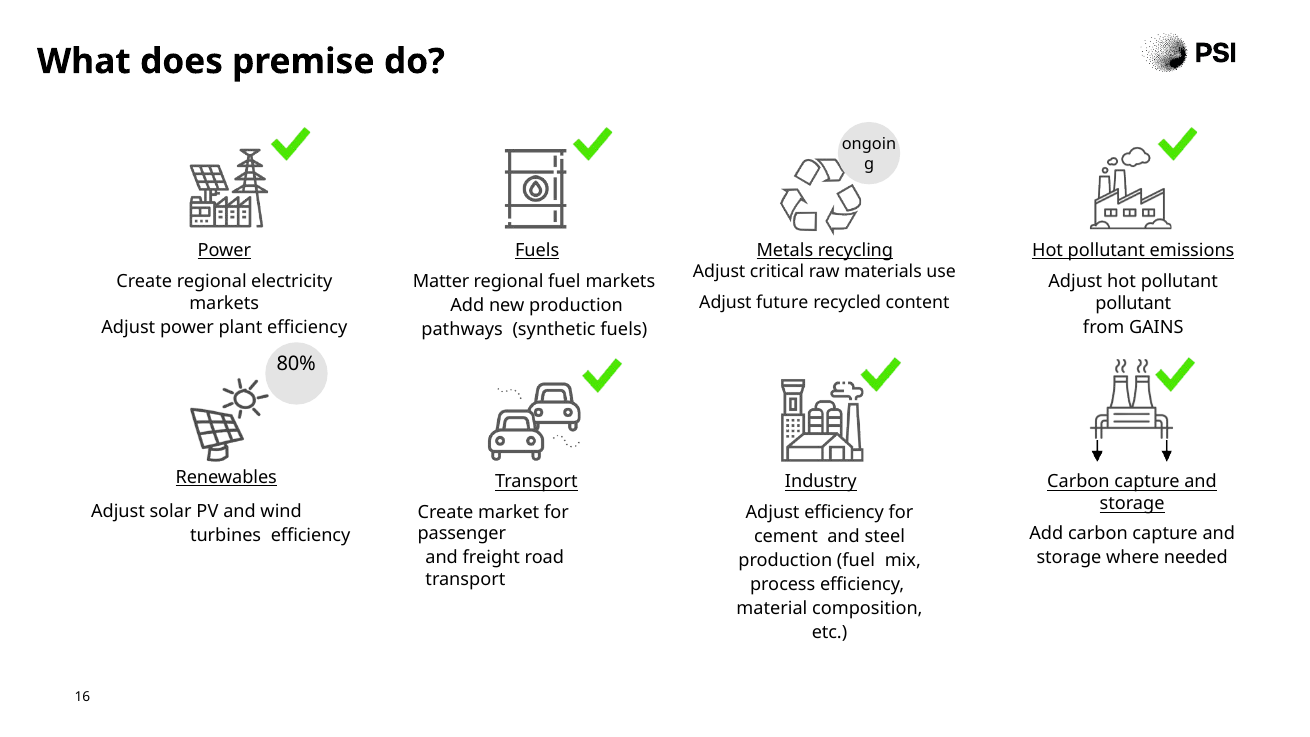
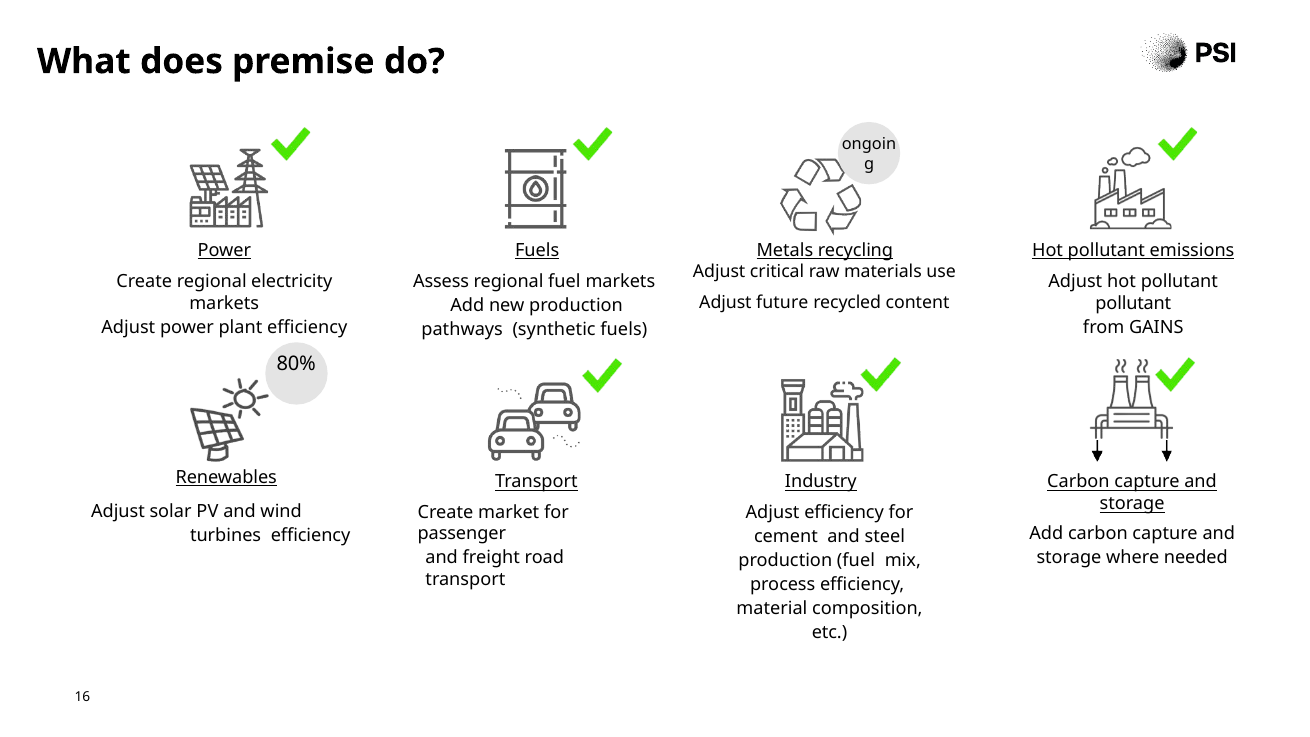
Matter: Matter -> Assess (441, 282)
